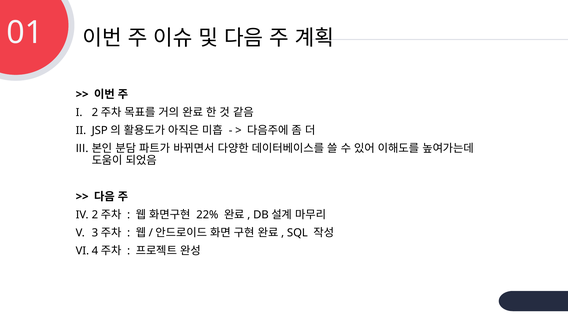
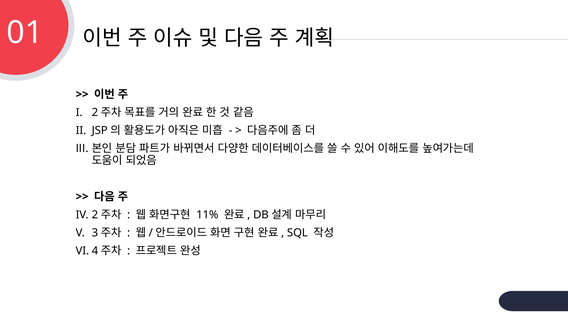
22%: 22% -> 11% (207, 215)
